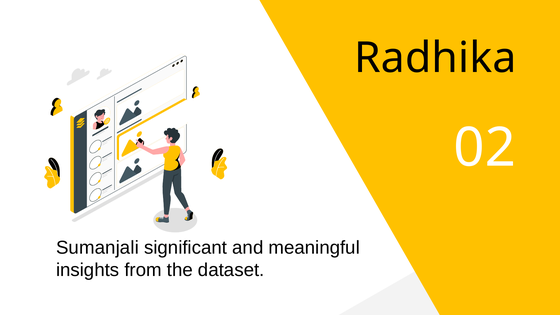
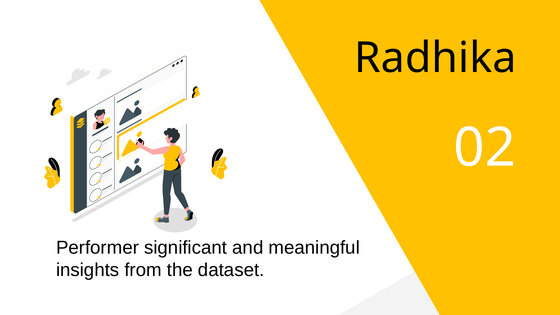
Sumanjali: Sumanjali -> Performer (98, 248)
